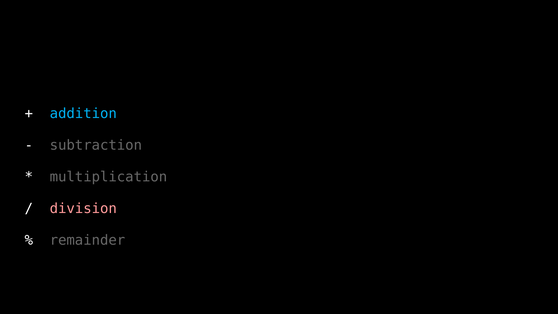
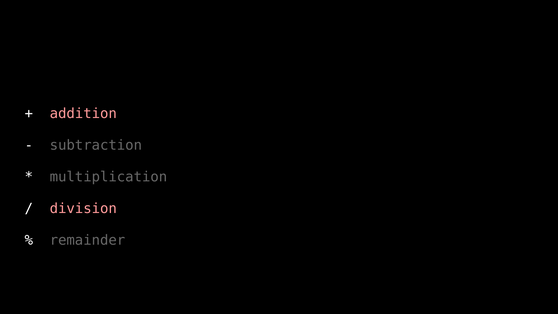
addition colour: light blue -> pink (83, 113)
